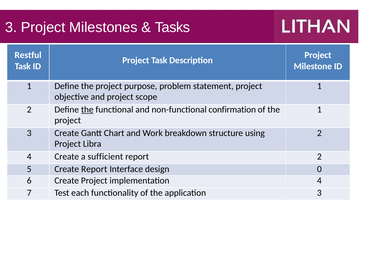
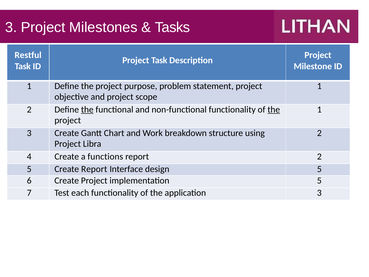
non-functional confirmation: confirmation -> functionality (232, 109)
the underline: none -> present (274, 109)
sufficient: sufficient -> functions (105, 156)
design 0: 0 -> 5 (319, 169)
implementation 4: 4 -> 5 (319, 180)
